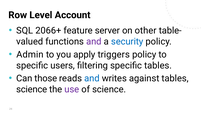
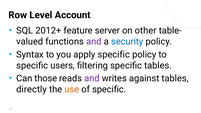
2066+: 2066+ -> 2012+ (48, 31)
Admin: Admin -> Syntax (30, 55)
apply triggers: triggers -> specific (114, 55)
and colour: blue -> purple (92, 78)
science: science -> directly (32, 90)
use colour: purple -> orange (72, 90)
of science: science -> specific (109, 90)
